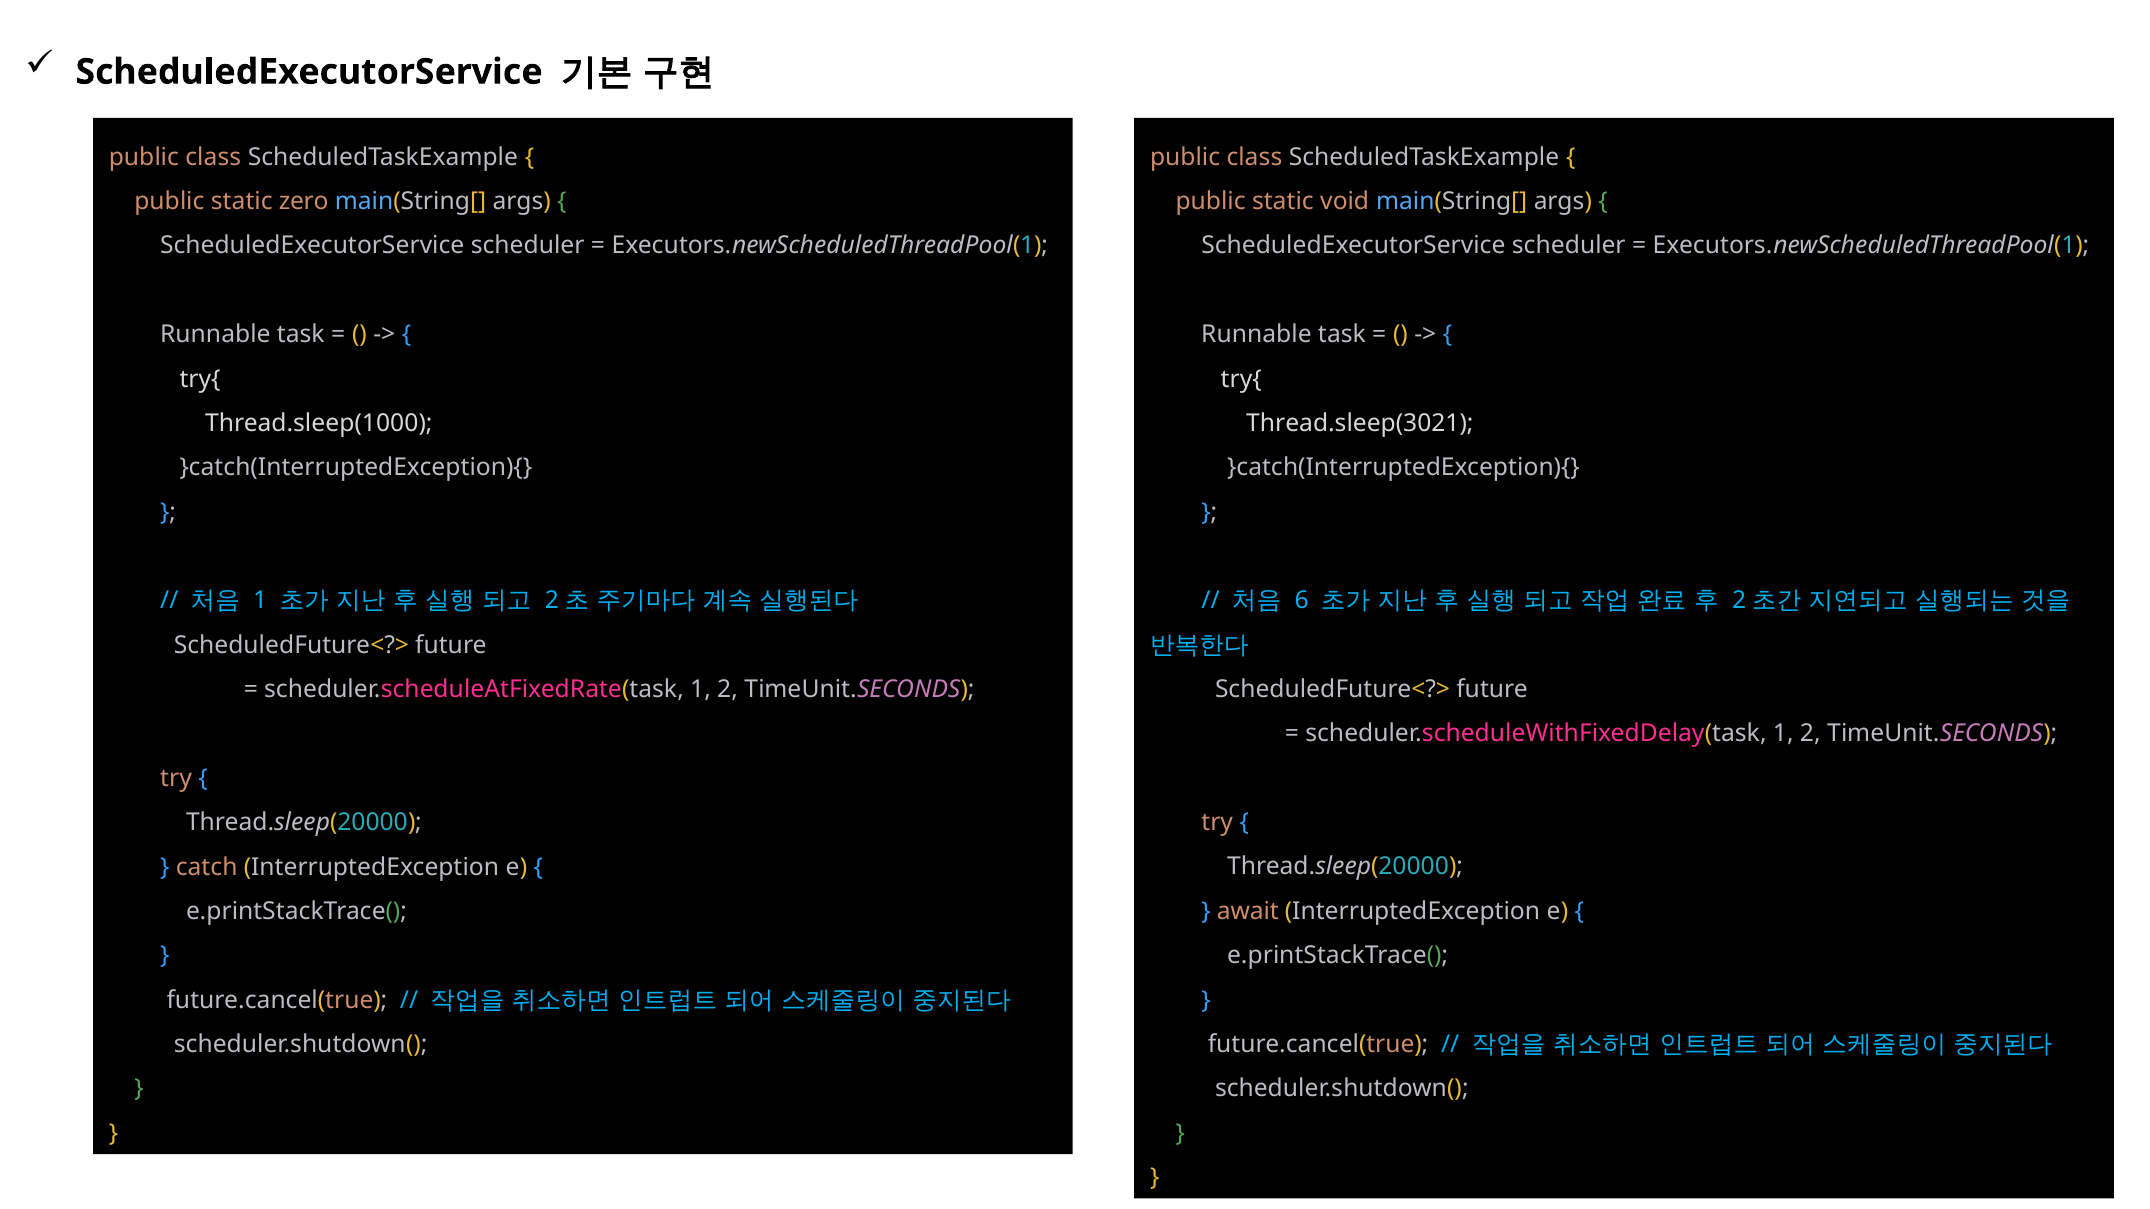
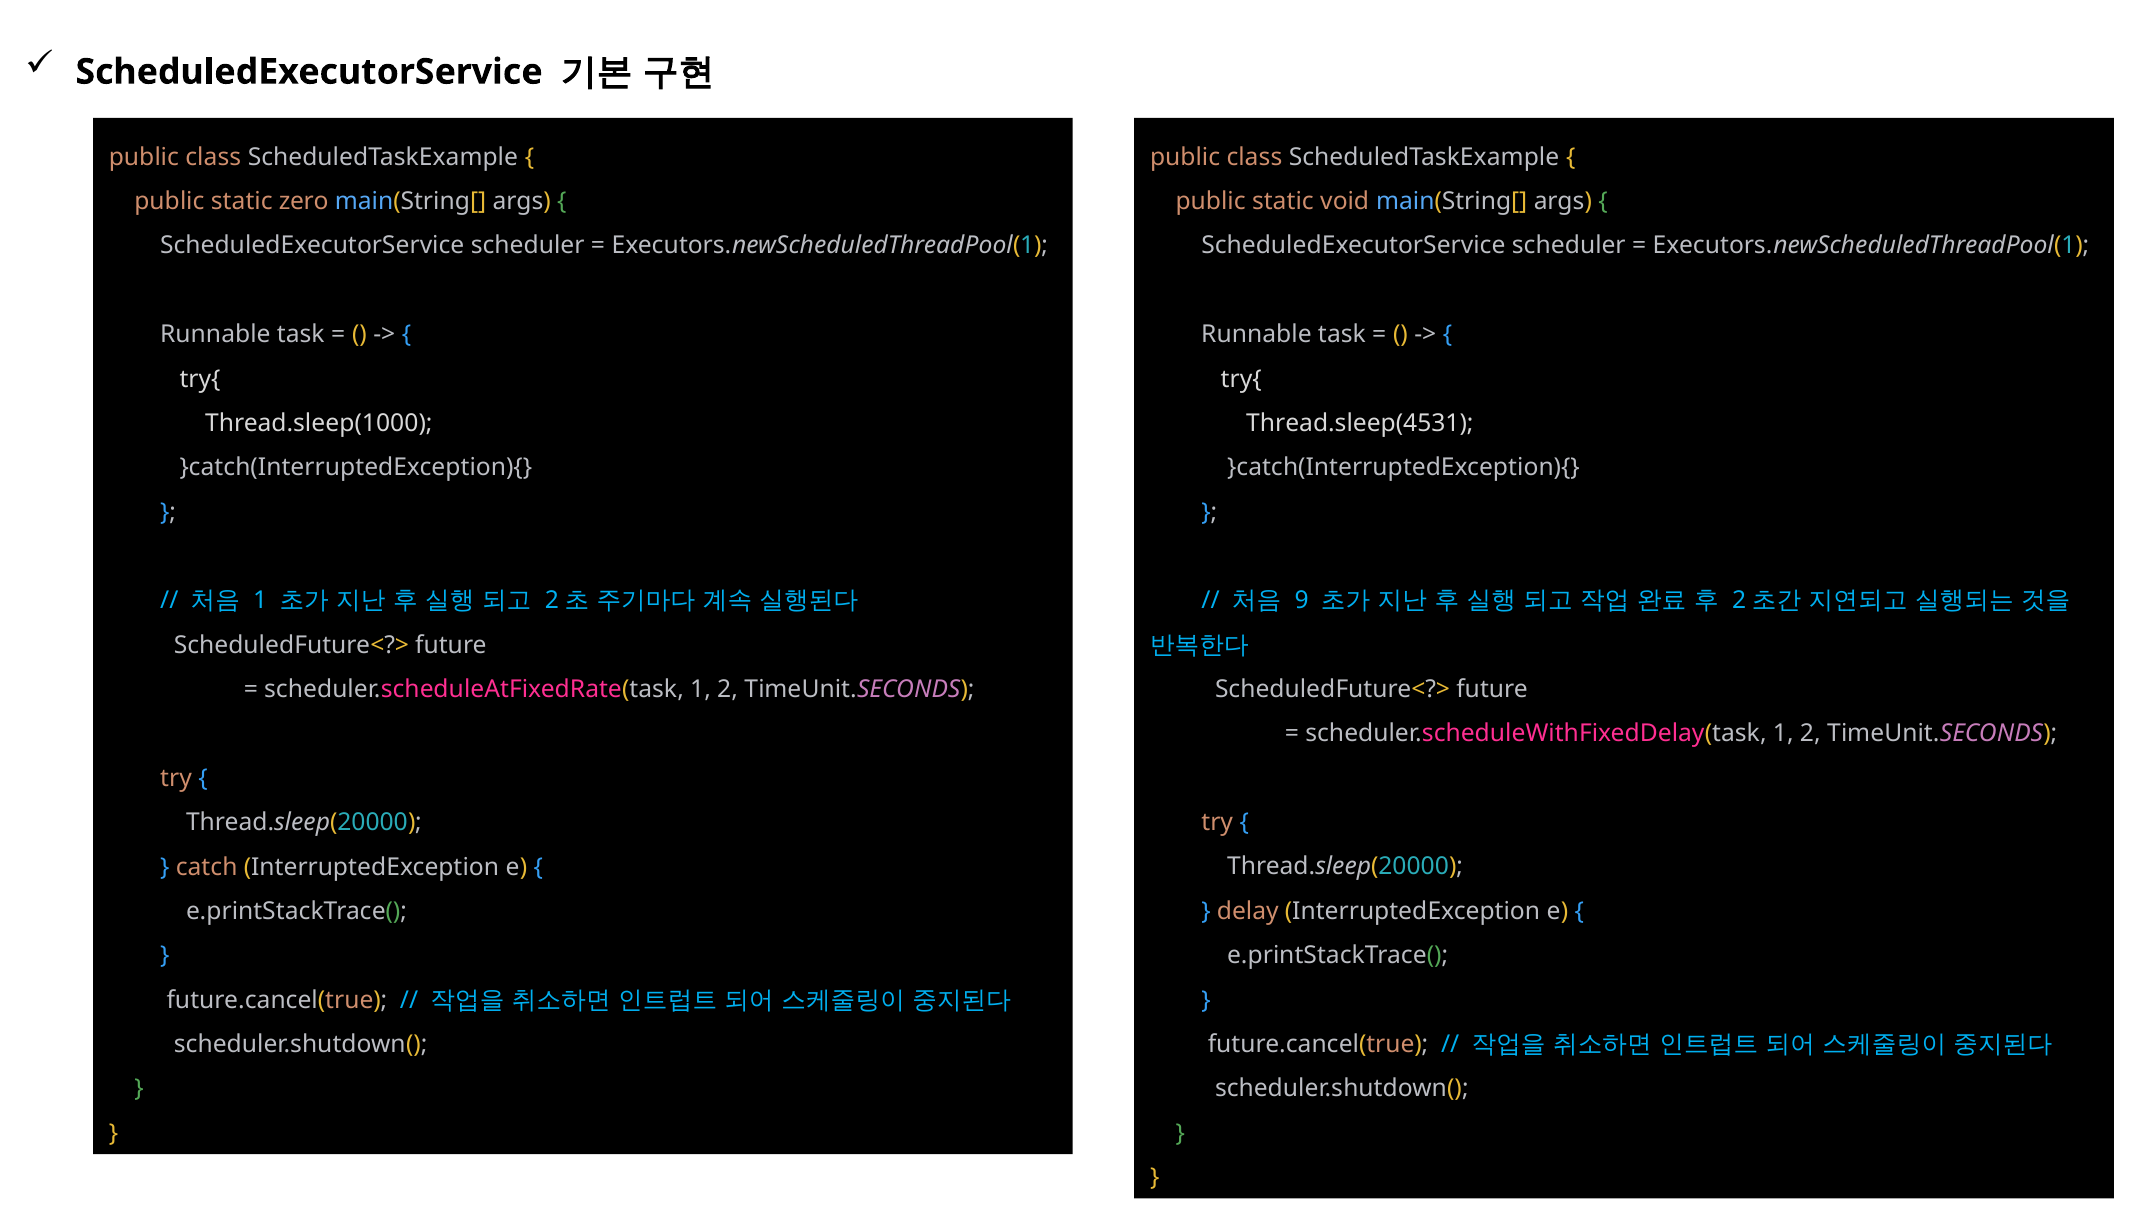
Thread.sleep(3021: Thread.sleep(3021 -> Thread.sleep(4531 (1360, 423)
6: 6 -> 9 (1302, 601)
await: await -> delay (1248, 911)
